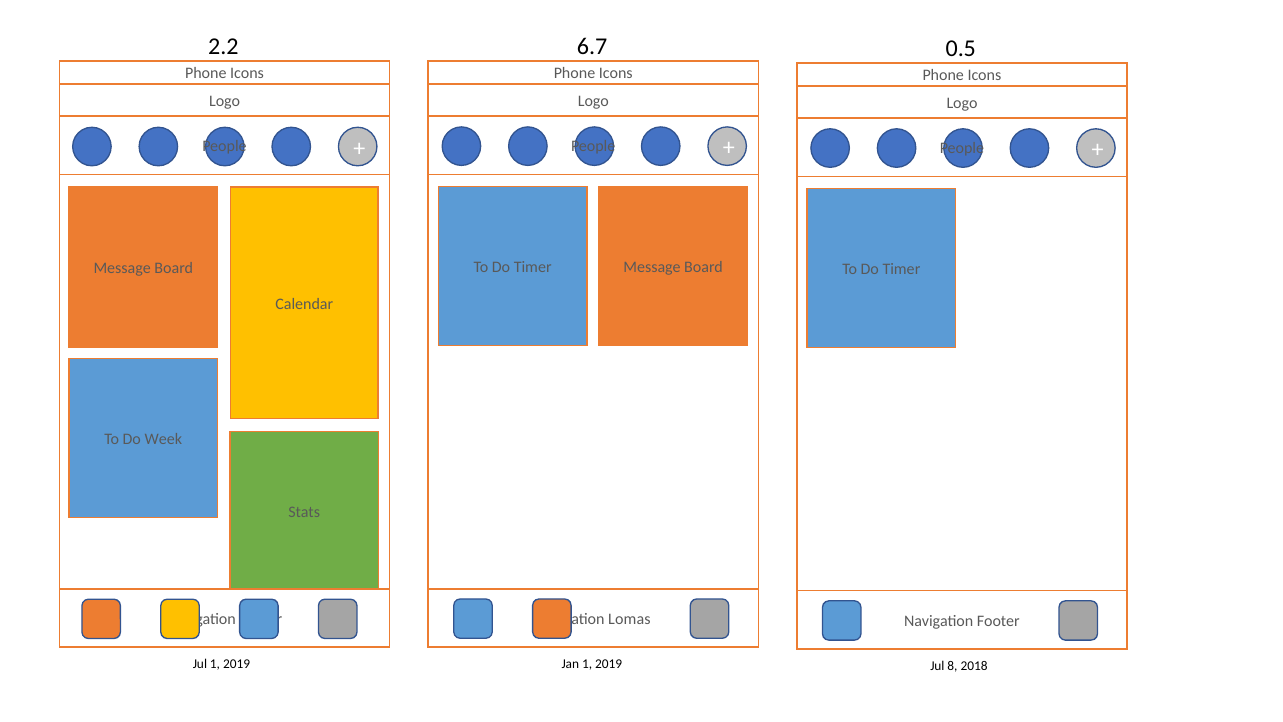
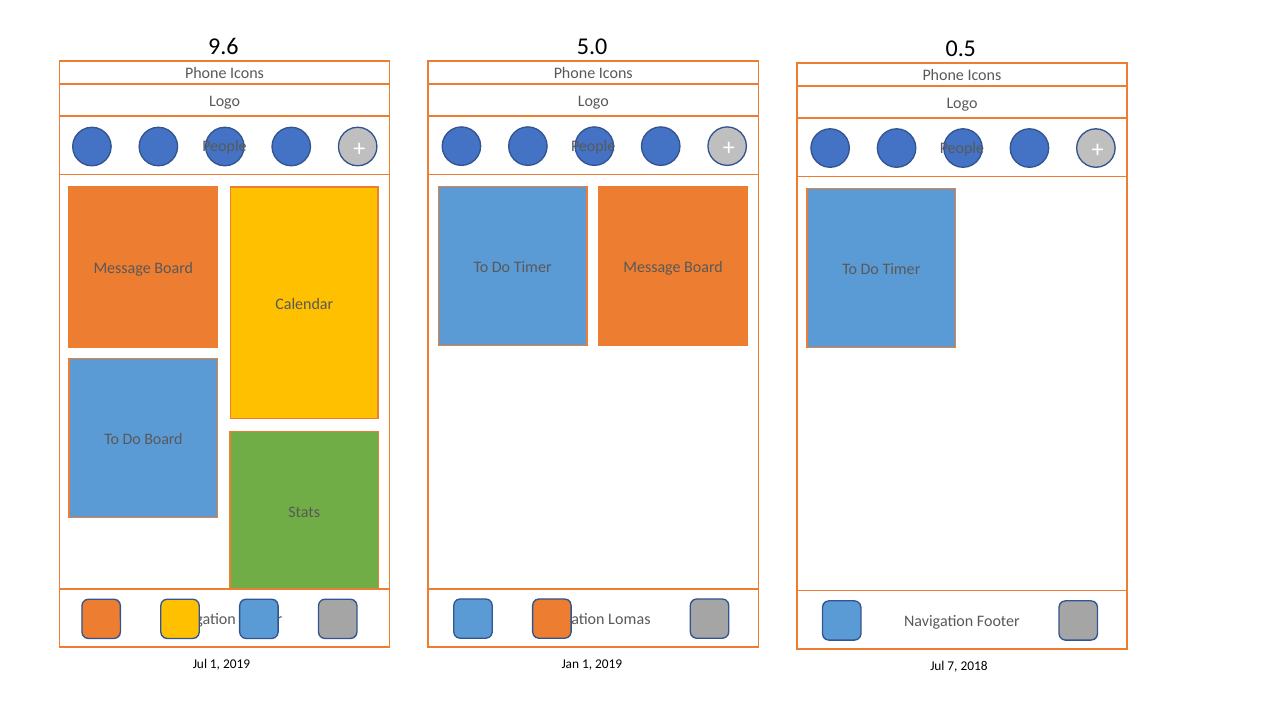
2.2: 2.2 -> 9.6 (223, 46)
6.7: 6.7 -> 5.0 (592, 46)
Do Week: Week -> Board (164, 439)
8: 8 -> 7 (952, 666)
